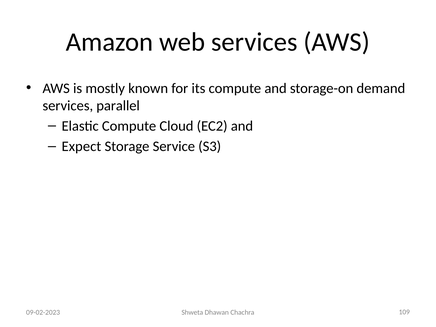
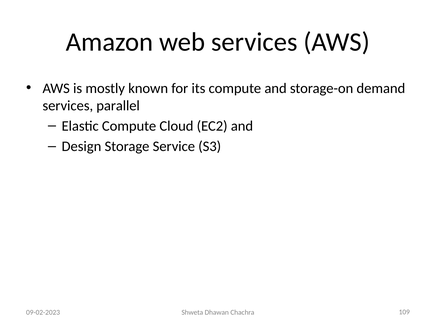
Expect: Expect -> Design (81, 146)
